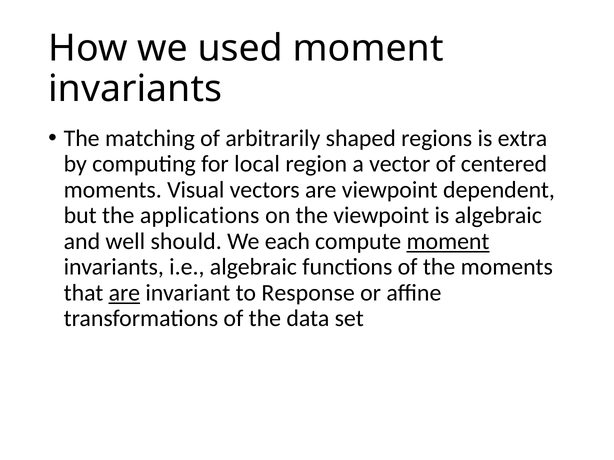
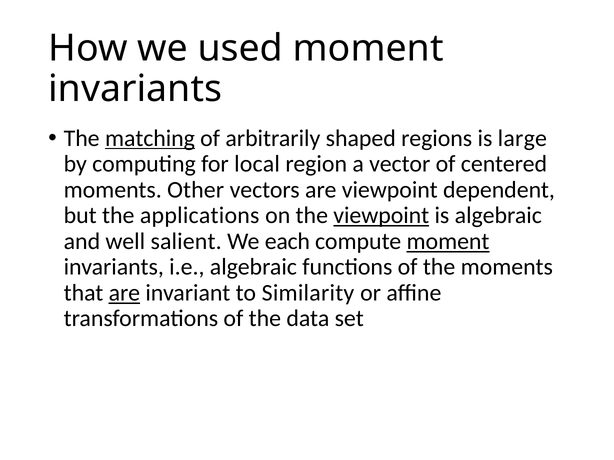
matching underline: none -> present (150, 138)
extra: extra -> large (522, 138)
Visual: Visual -> Other (196, 190)
viewpoint underline: none -> present (381, 216)
should: should -> salient (186, 242)
Response: Response -> Similarity (308, 293)
